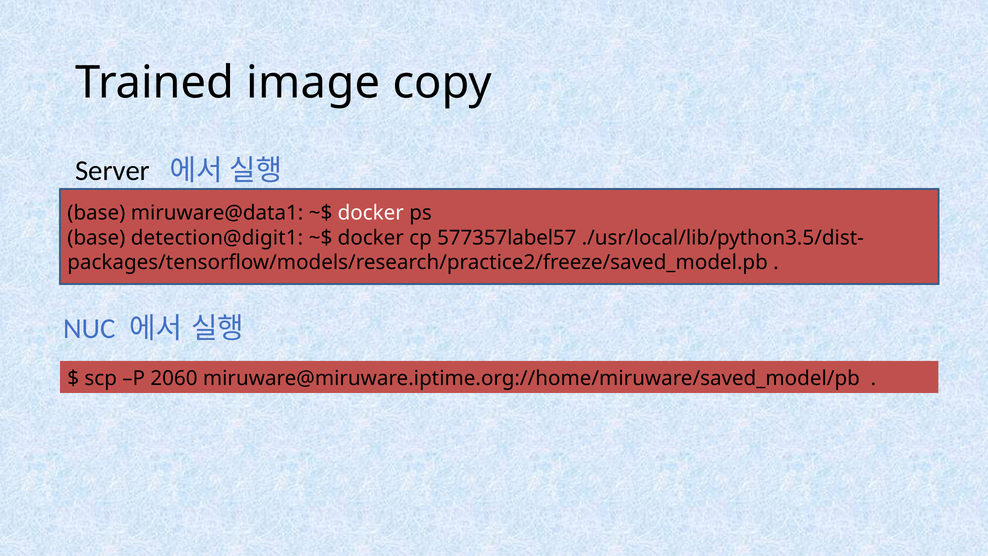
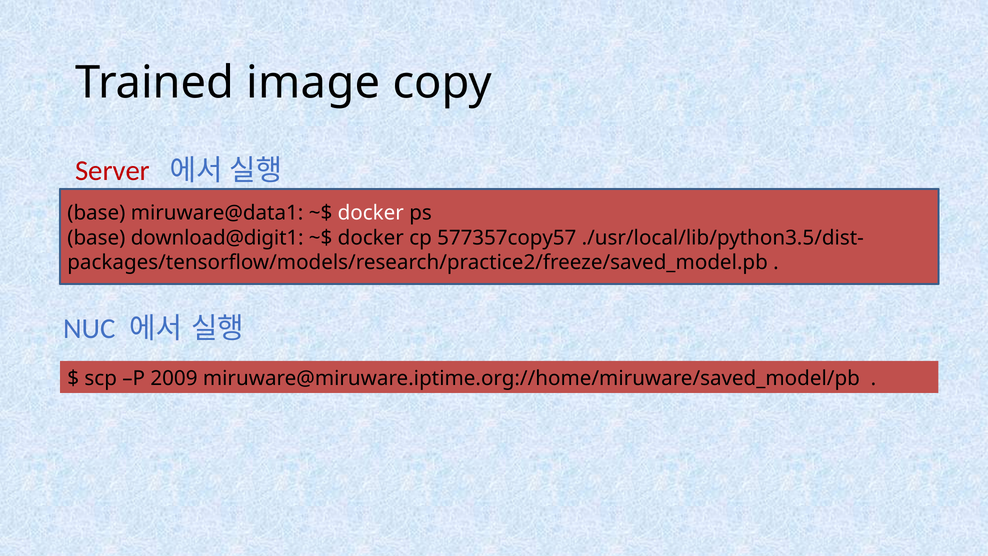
Server colour: black -> red (113, 171)
detection@digit1: detection@digit1 -> download@digit1 (217, 238)
577357label57: 577357label57 -> 577357copy57 (507, 238)
2060: 2060 -> 2009 (174, 378)
